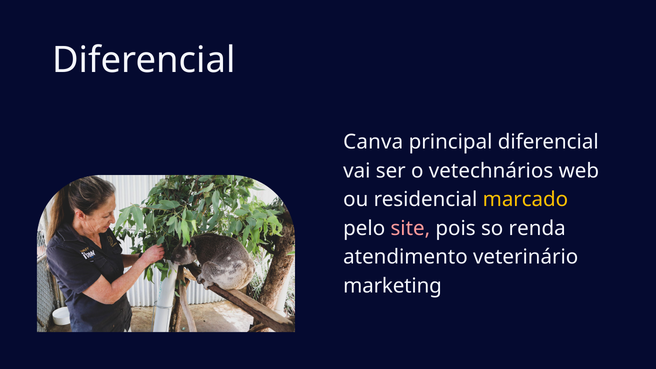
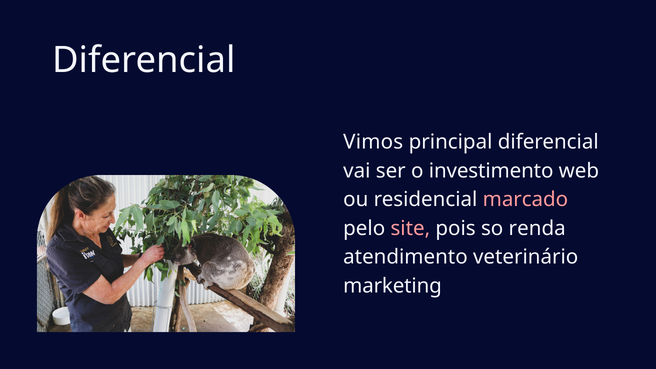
Canva: Canva -> Vimos (373, 142)
vetechnários: vetechnários -> investimento (491, 171)
marcado colour: yellow -> pink (525, 200)
